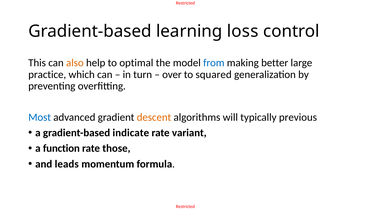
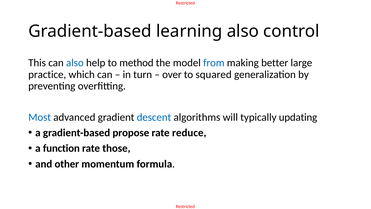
learning loss: loss -> also (243, 31)
also colour: orange -> blue (75, 63)
optimal: optimal -> method (136, 63)
descent colour: orange -> blue (154, 117)
previous: previous -> updating (298, 117)
indicate: indicate -> propose (131, 133)
variant: variant -> reduce (189, 133)
leads: leads -> other (67, 164)
